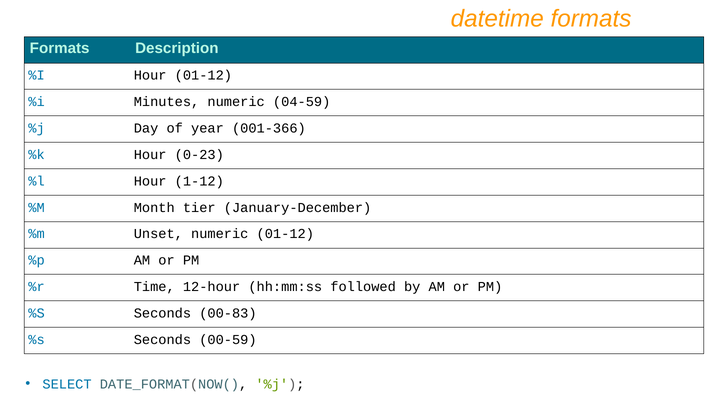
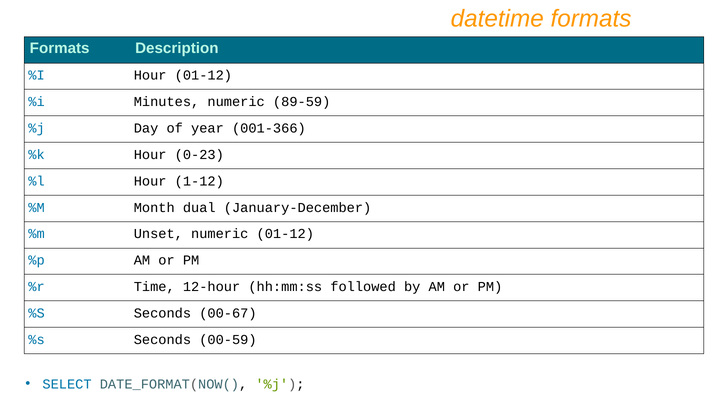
04-59: 04-59 -> 89-59 (302, 102)
tier: tier -> dual (199, 207)
00-83: 00-83 -> 00-67 (228, 313)
